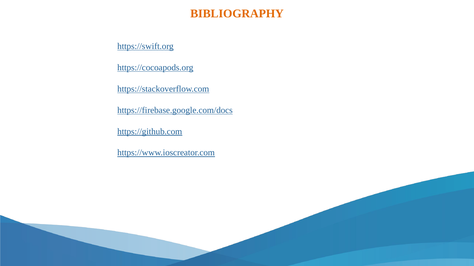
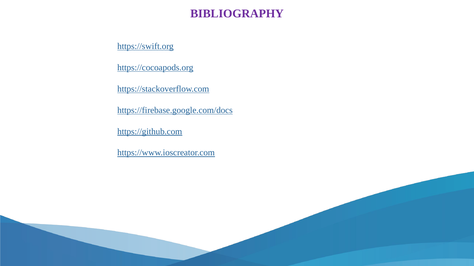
BIBLIOGRAPHY colour: orange -> purple (237, 14)
